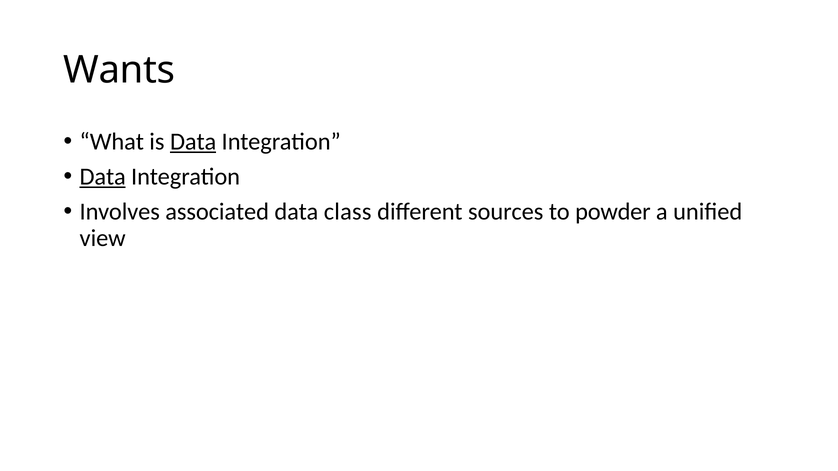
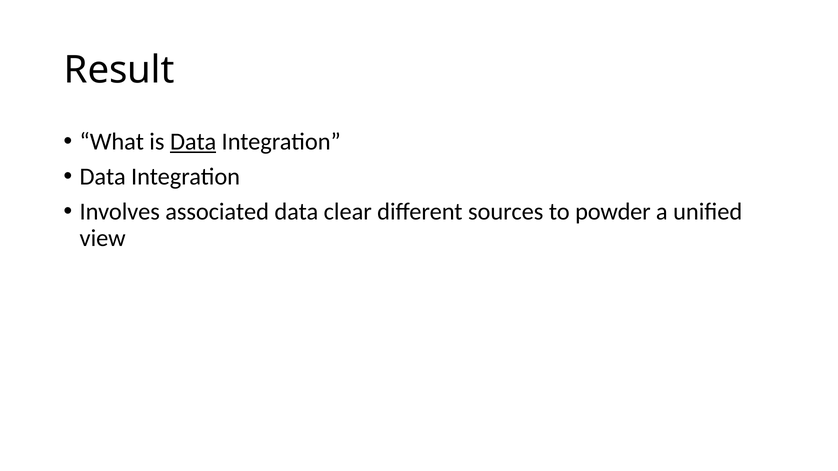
Wants: Wants -> Result (119, 70)
Data underline: present -> none (103, 177)
class: class -> clear (348, 212)
